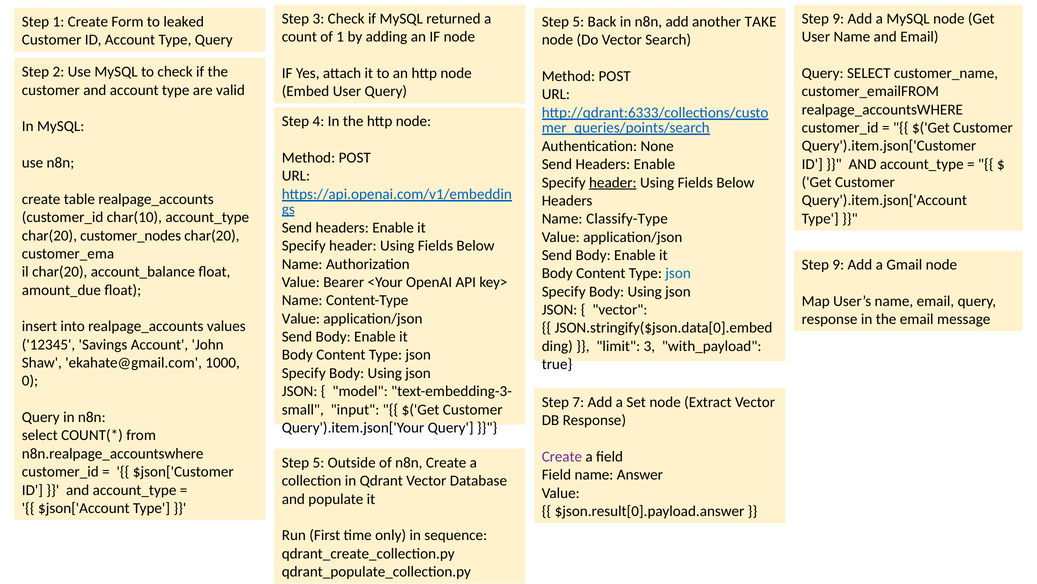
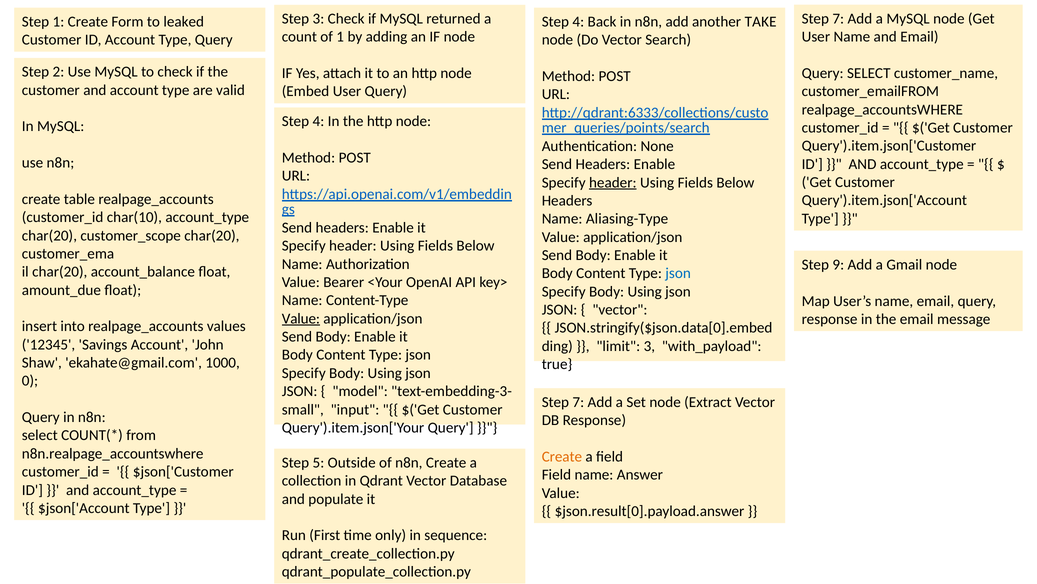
9: 9 -> 7 (838, 19)
5: 5 -> 4 (578, 22)
Classify-Type: Classify-Type -> Aliasing-Type (627, 219)
customer_nodes: customer_nodes -> customer_scope (131, 235)
Value underline: none -> present (301, 318)
Create colour: purple -> orange (562, 456)
